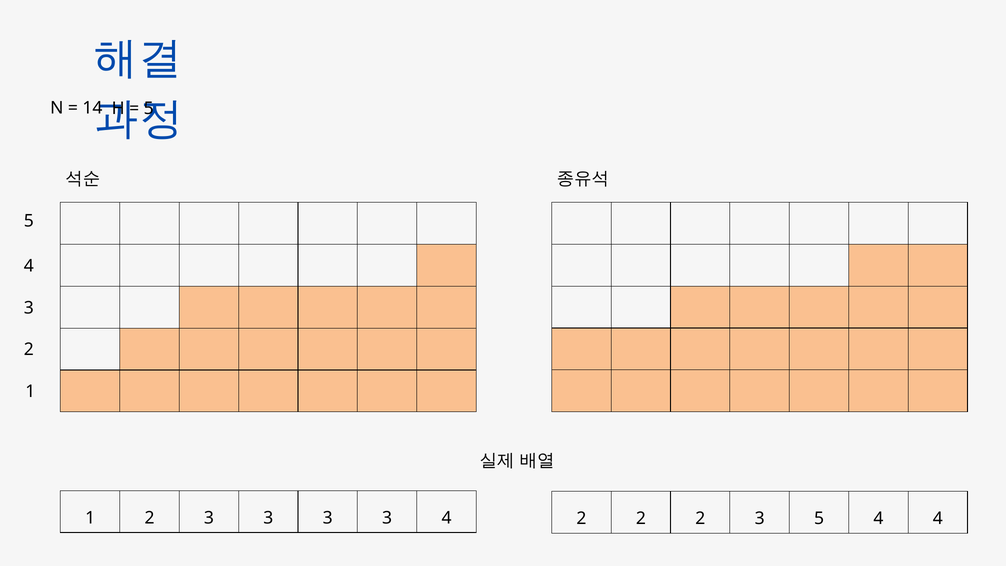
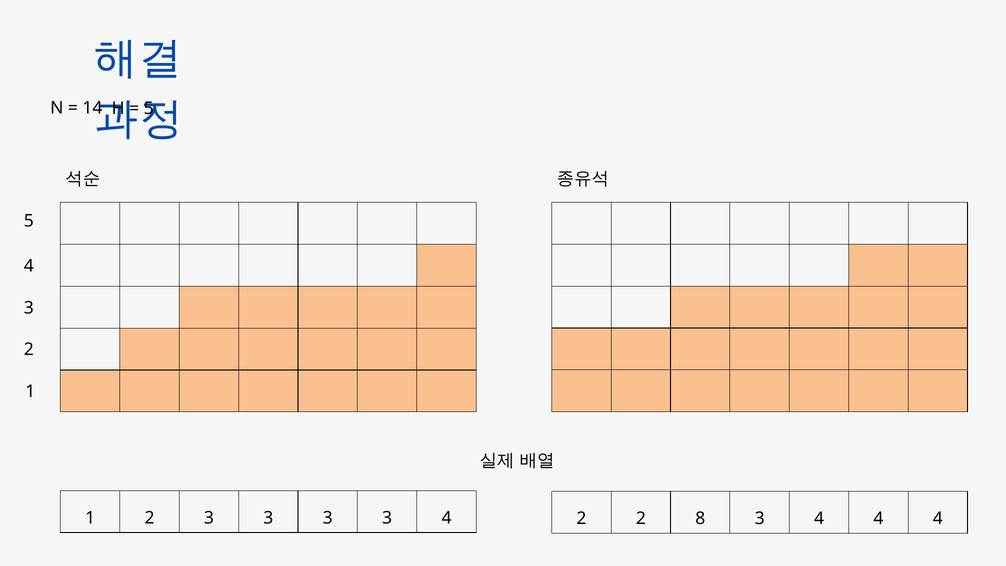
2 2 2: 2 -> 8 (700, 518)
5: 5 -> 4 (819, 518)
